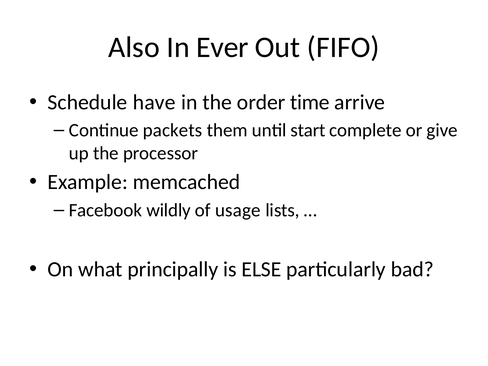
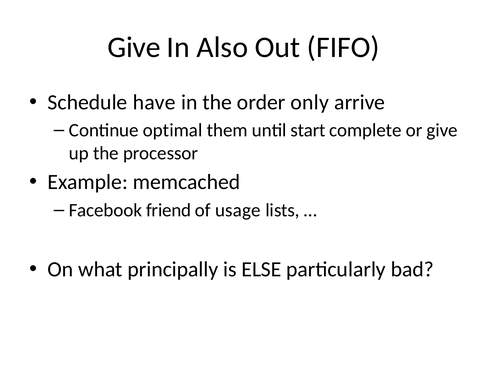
Also: Also -> Give (134, 47)
Ever: Ever -> Also (222, 47)
time: time -> only (310, 102)
packets: packets -> optimal (173, 130)
wildly: wildly -> friend (169, 210)
